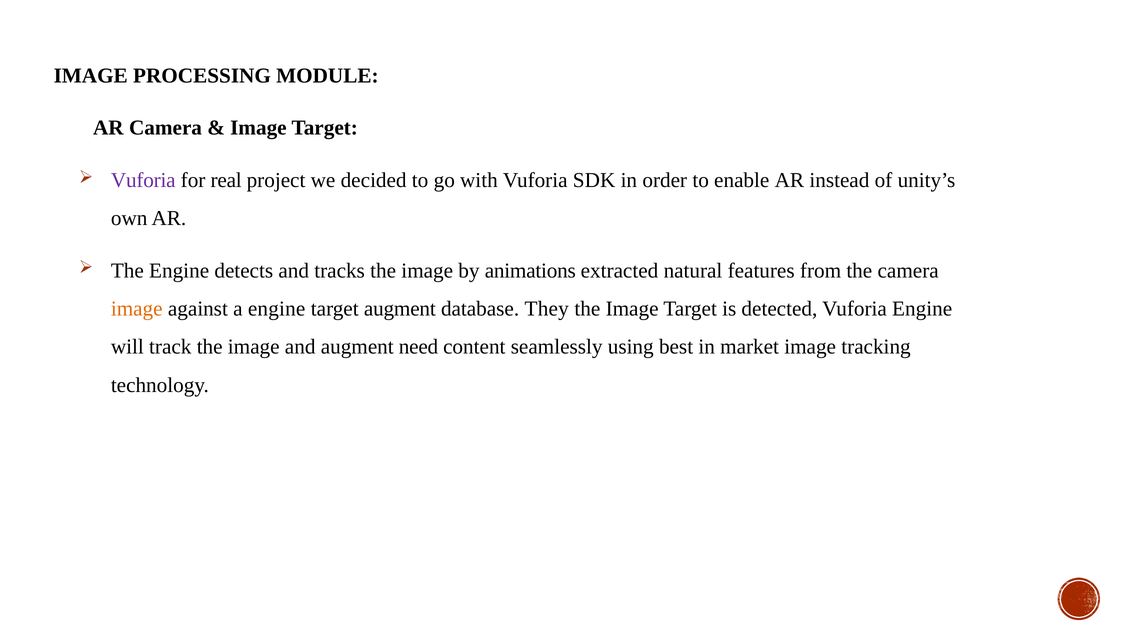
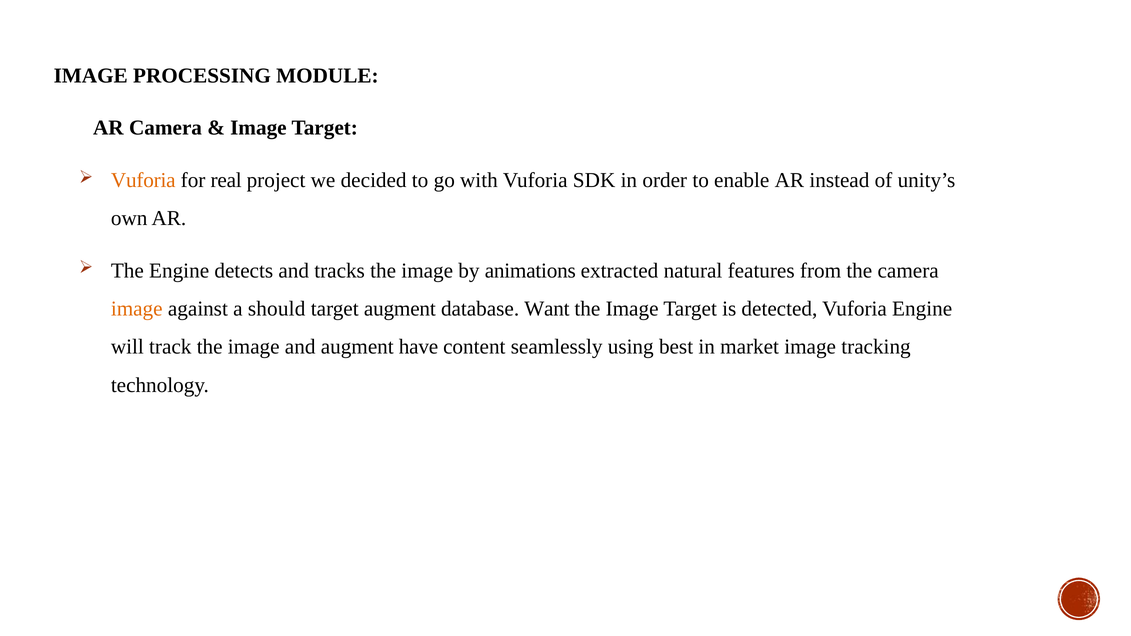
Vuforia colour: purple -> orange (143, 180)
a engine: engine -> should (277, 309)
They: They -> Want (547, 309)
need: need -> have (418, 347)
